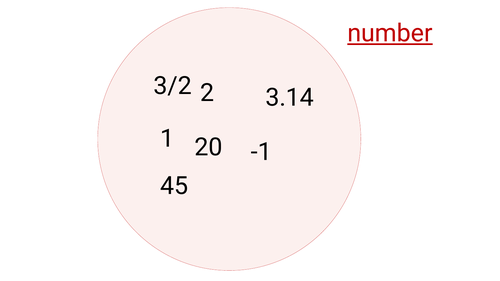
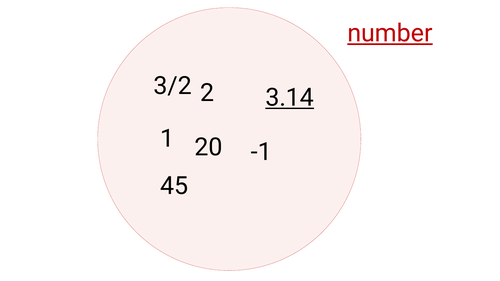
3.14 underline: none -> present (290, 98)
